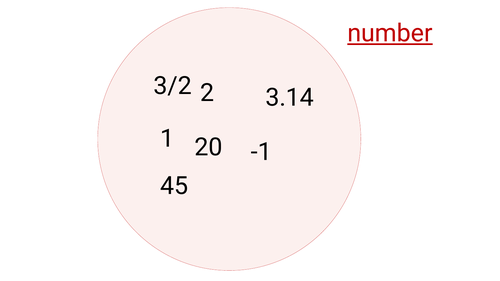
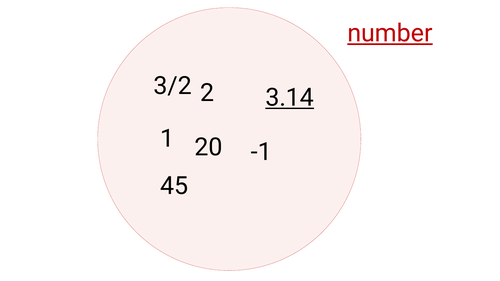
3.14 underline: none -> present (290, 98)
